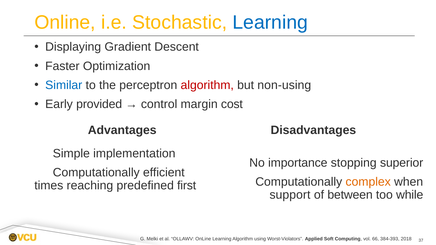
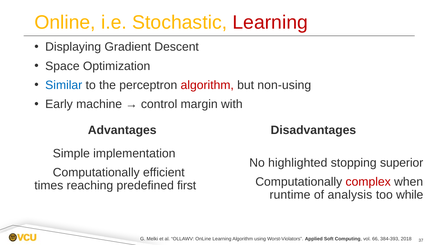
Learning colour: blue -> red (270, 22)
Faster: Faster -> Space (62, 66)
provided: provided -> machine (99, 104)
cost: cost -> with (232, 104)
importance: importance -> highlighted (298, 163)
complex colour: orange -> red (368, 182)
support: support -> runtime (290, 195)
between: between -> analysis (350, 195)
